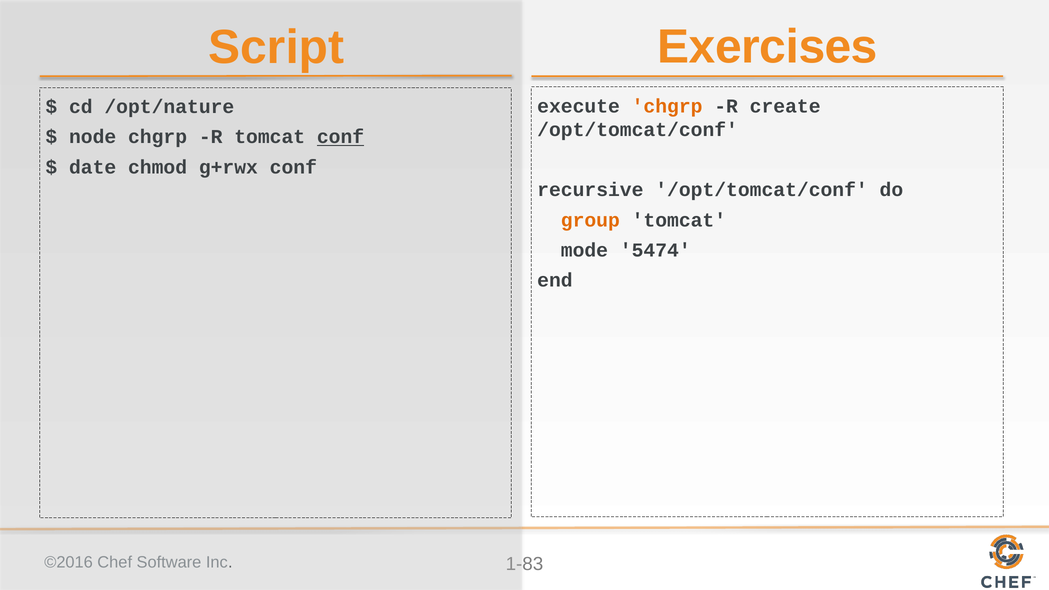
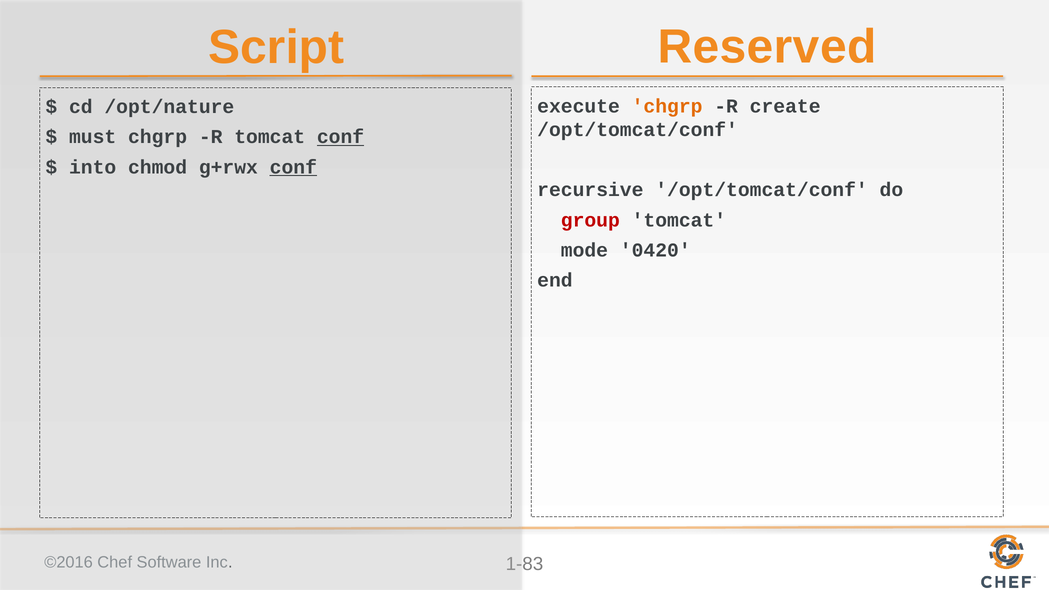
Exercises: Exercises -> Reserved (767, 47)
node: node -> must (93, 137)
date: date -> into (93, 167)
conf underline: none -> present (293, 167)
group colour: orange -> red (590, 220)
5474: 5474 -> 0420 (655, 250)
